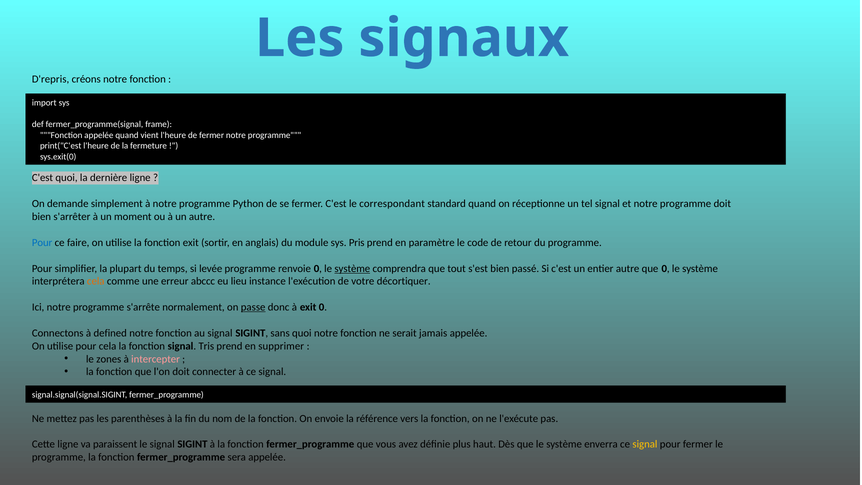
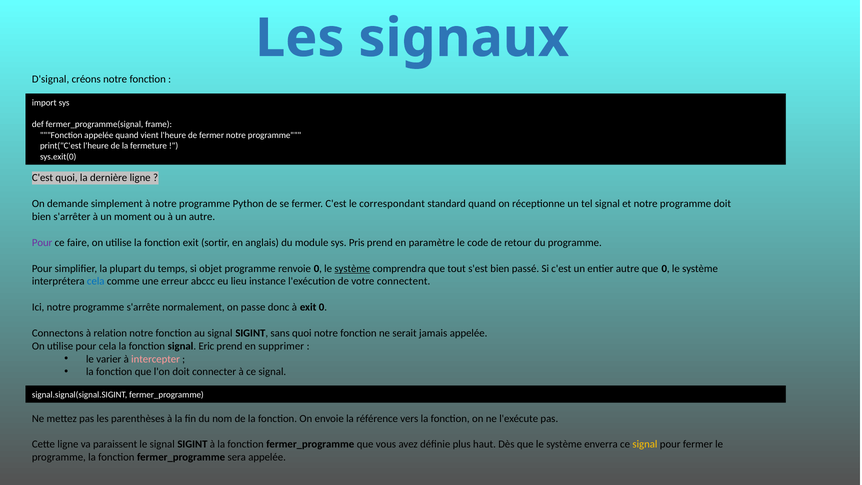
D'repris: D'repris -> D'signal (51, 79)
Pour colour: blue -> purple (42, 243)
levée: levée -> objet (211, 268)
cela colour: orange -> blue (96, 281)
décortiquer: décortiquer -> connectent (404, 281)
passe underline: present -> none (253, 307)
defined: defined -> relation (110, 333)
Tris: Tris -> Eric (206, 346)
zones: zones -> varier (109, 359)
